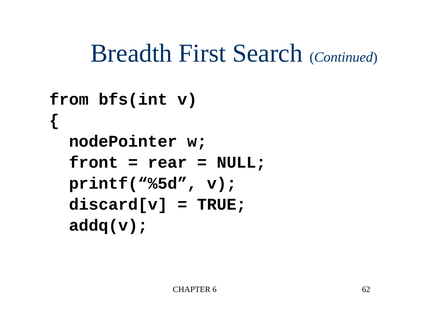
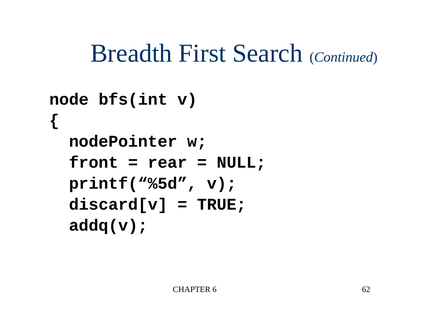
from: from -> node (69, 99)
